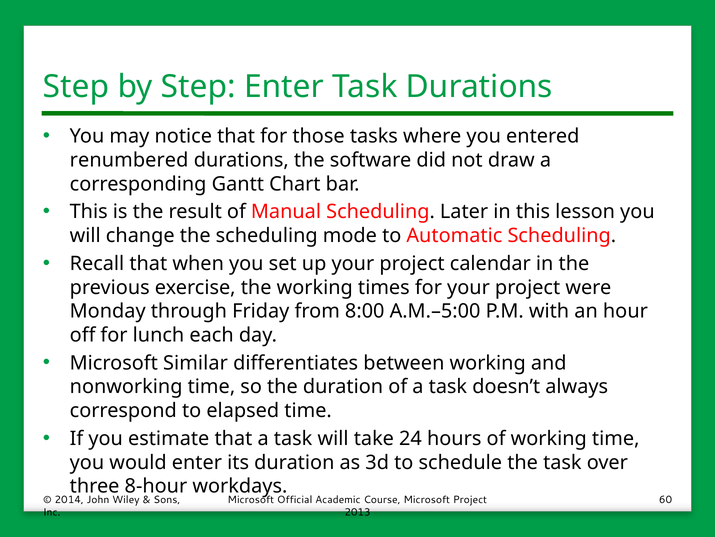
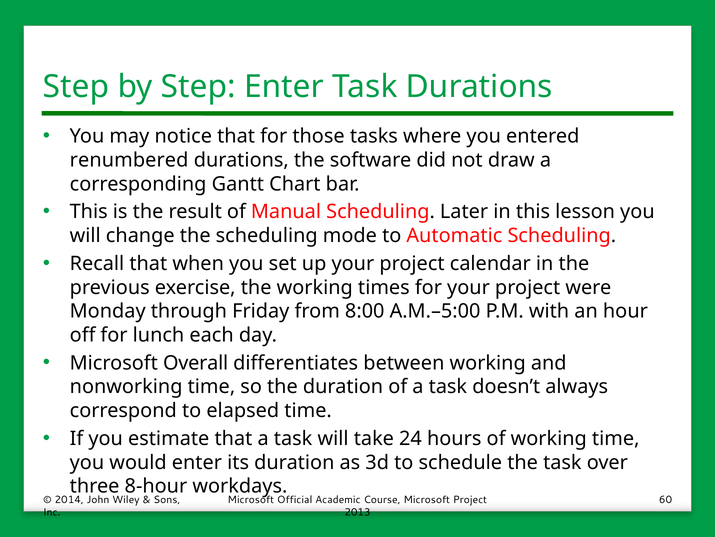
Similar: Similar -> Overall (196, 363)
